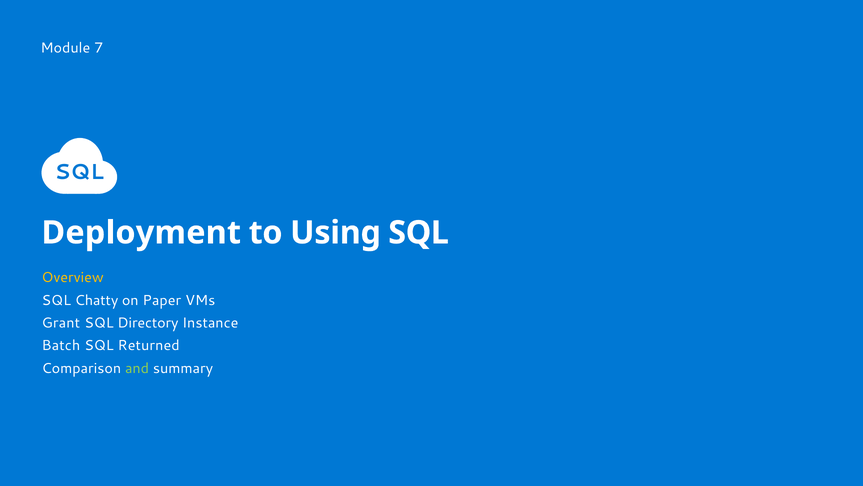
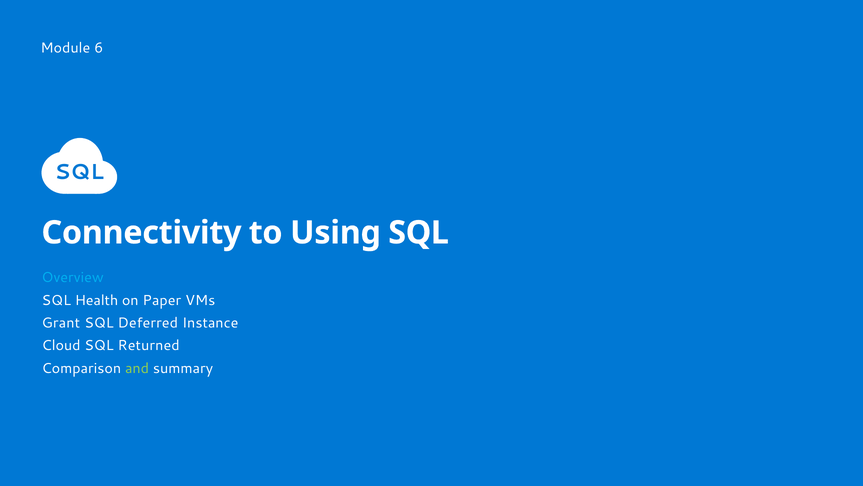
7: 7 -> 6 (99, 48)
Deployment: Deployment -> Connectivity (141, 232)
Overview colour: yellow -> light blue (73, 277)
Chatty: Chatty -> Health (97, 300)
Directory: Directory -> Deferred (148, 323)
Batch: Batch -> Cloud (61, 345)
